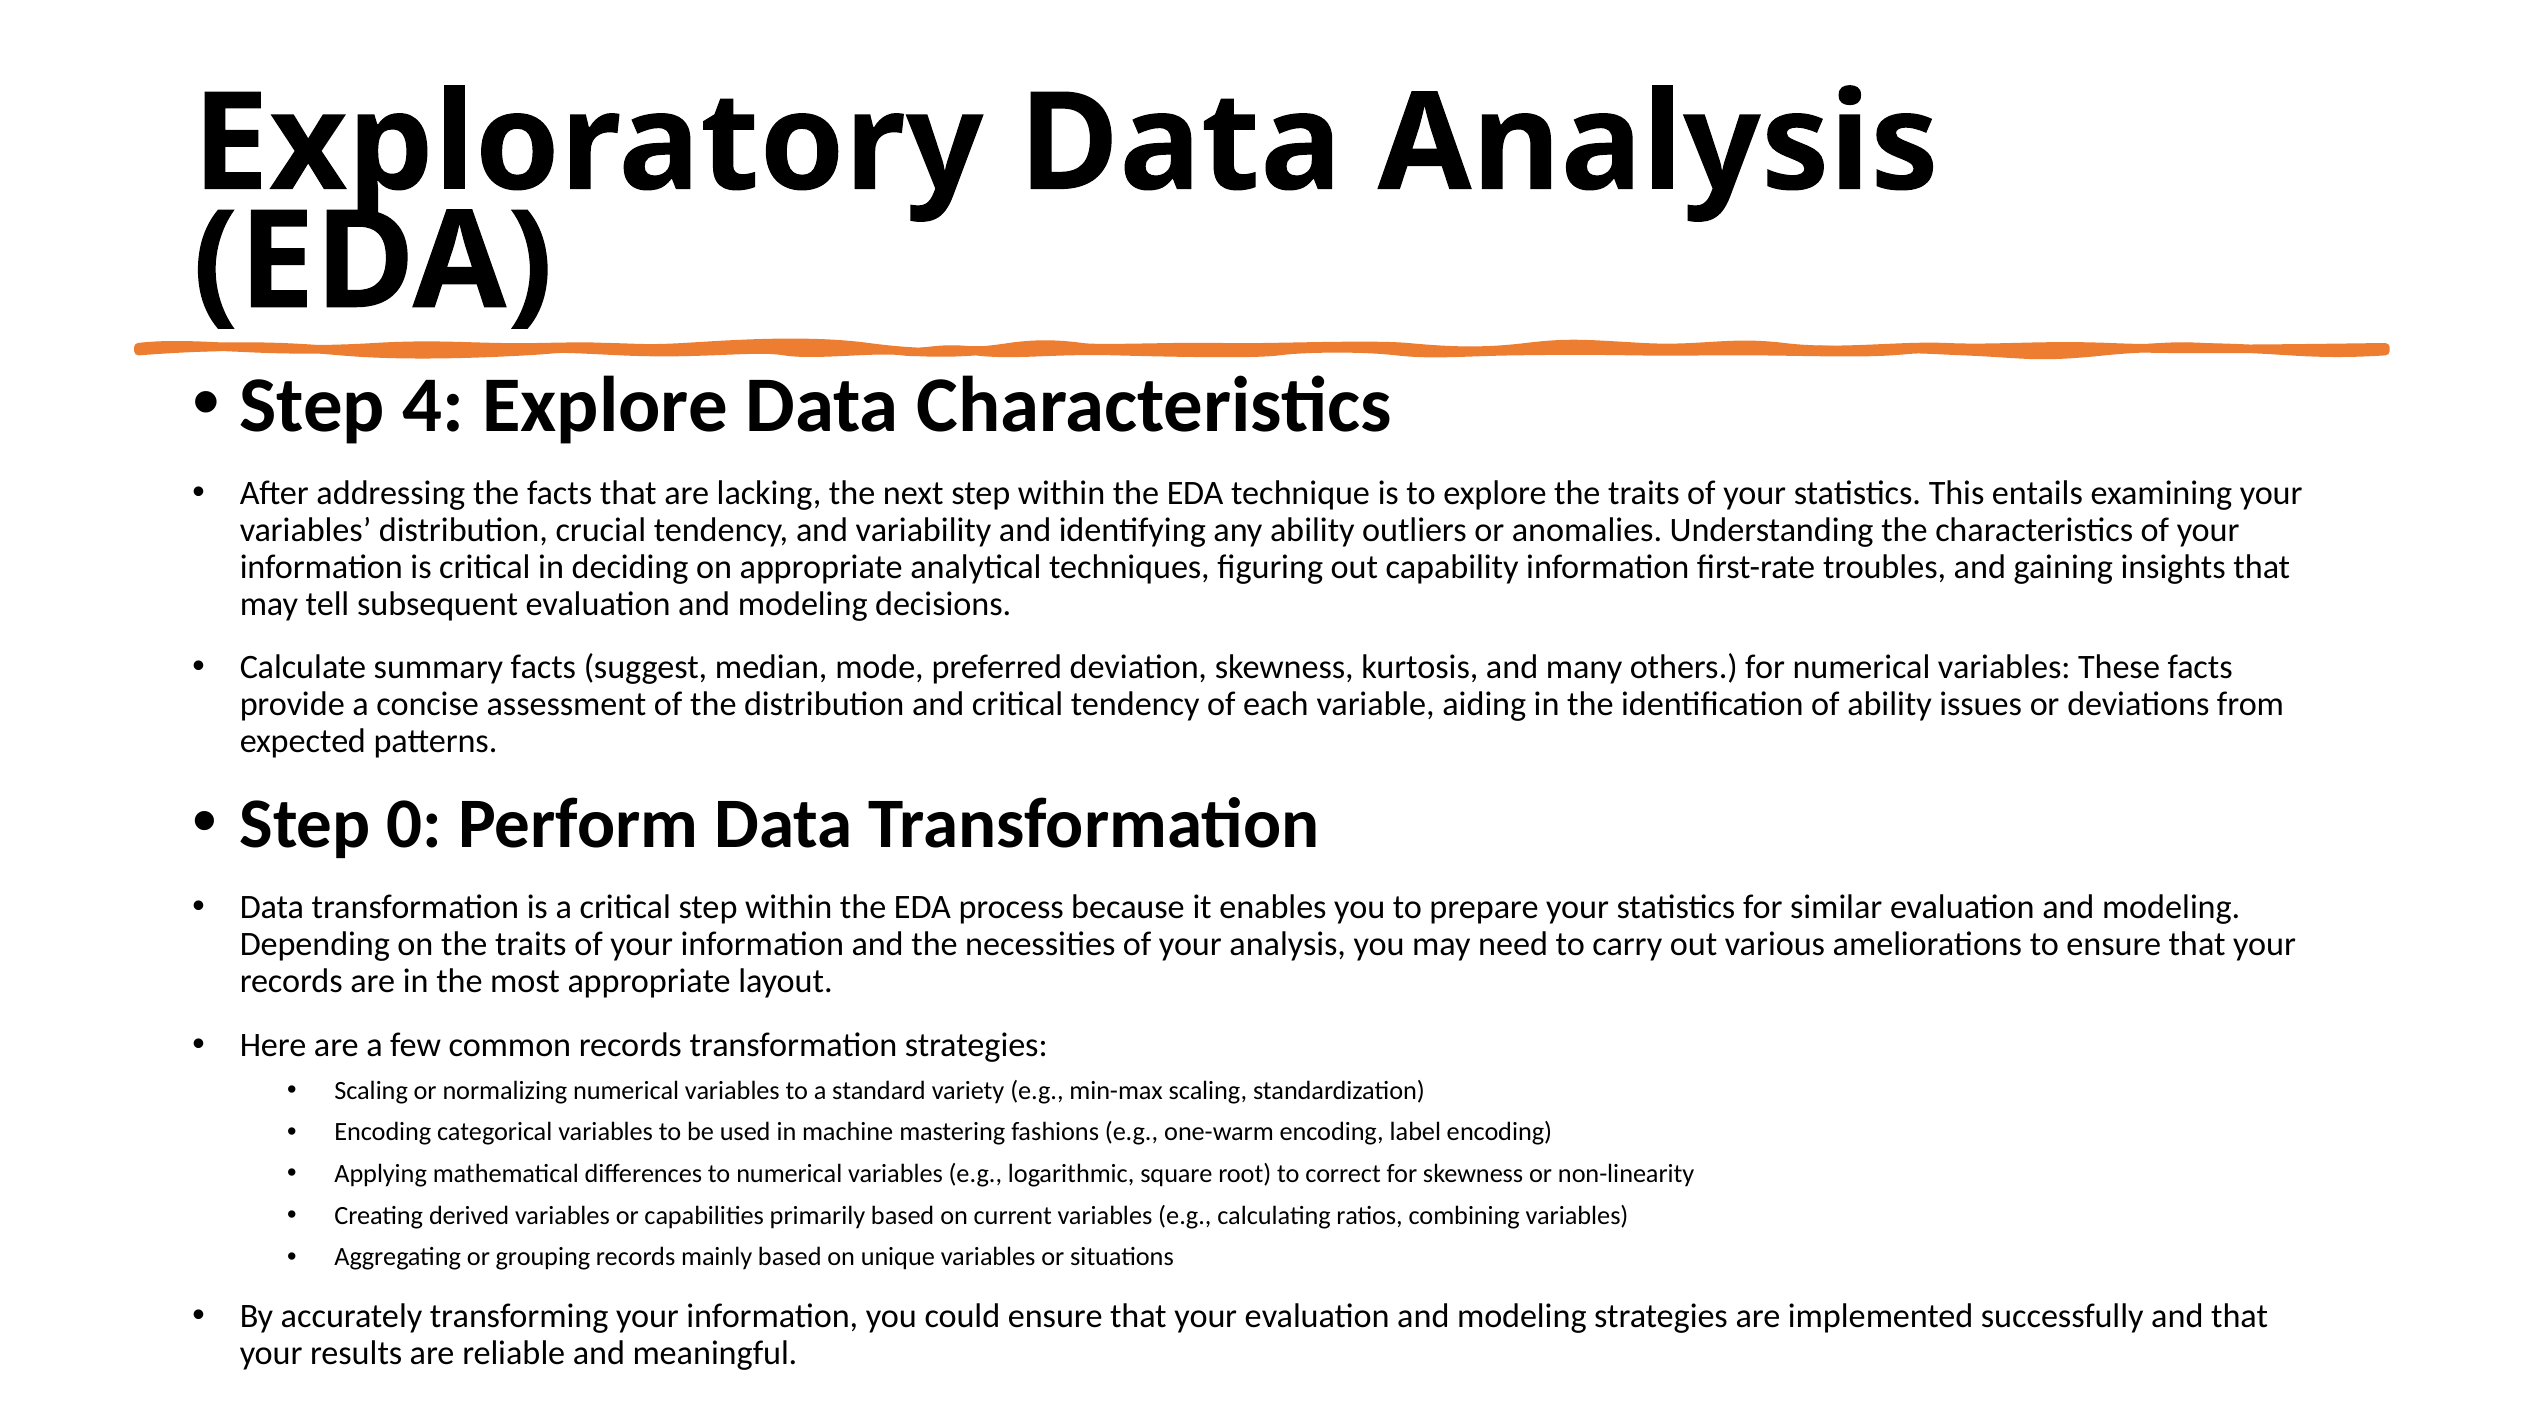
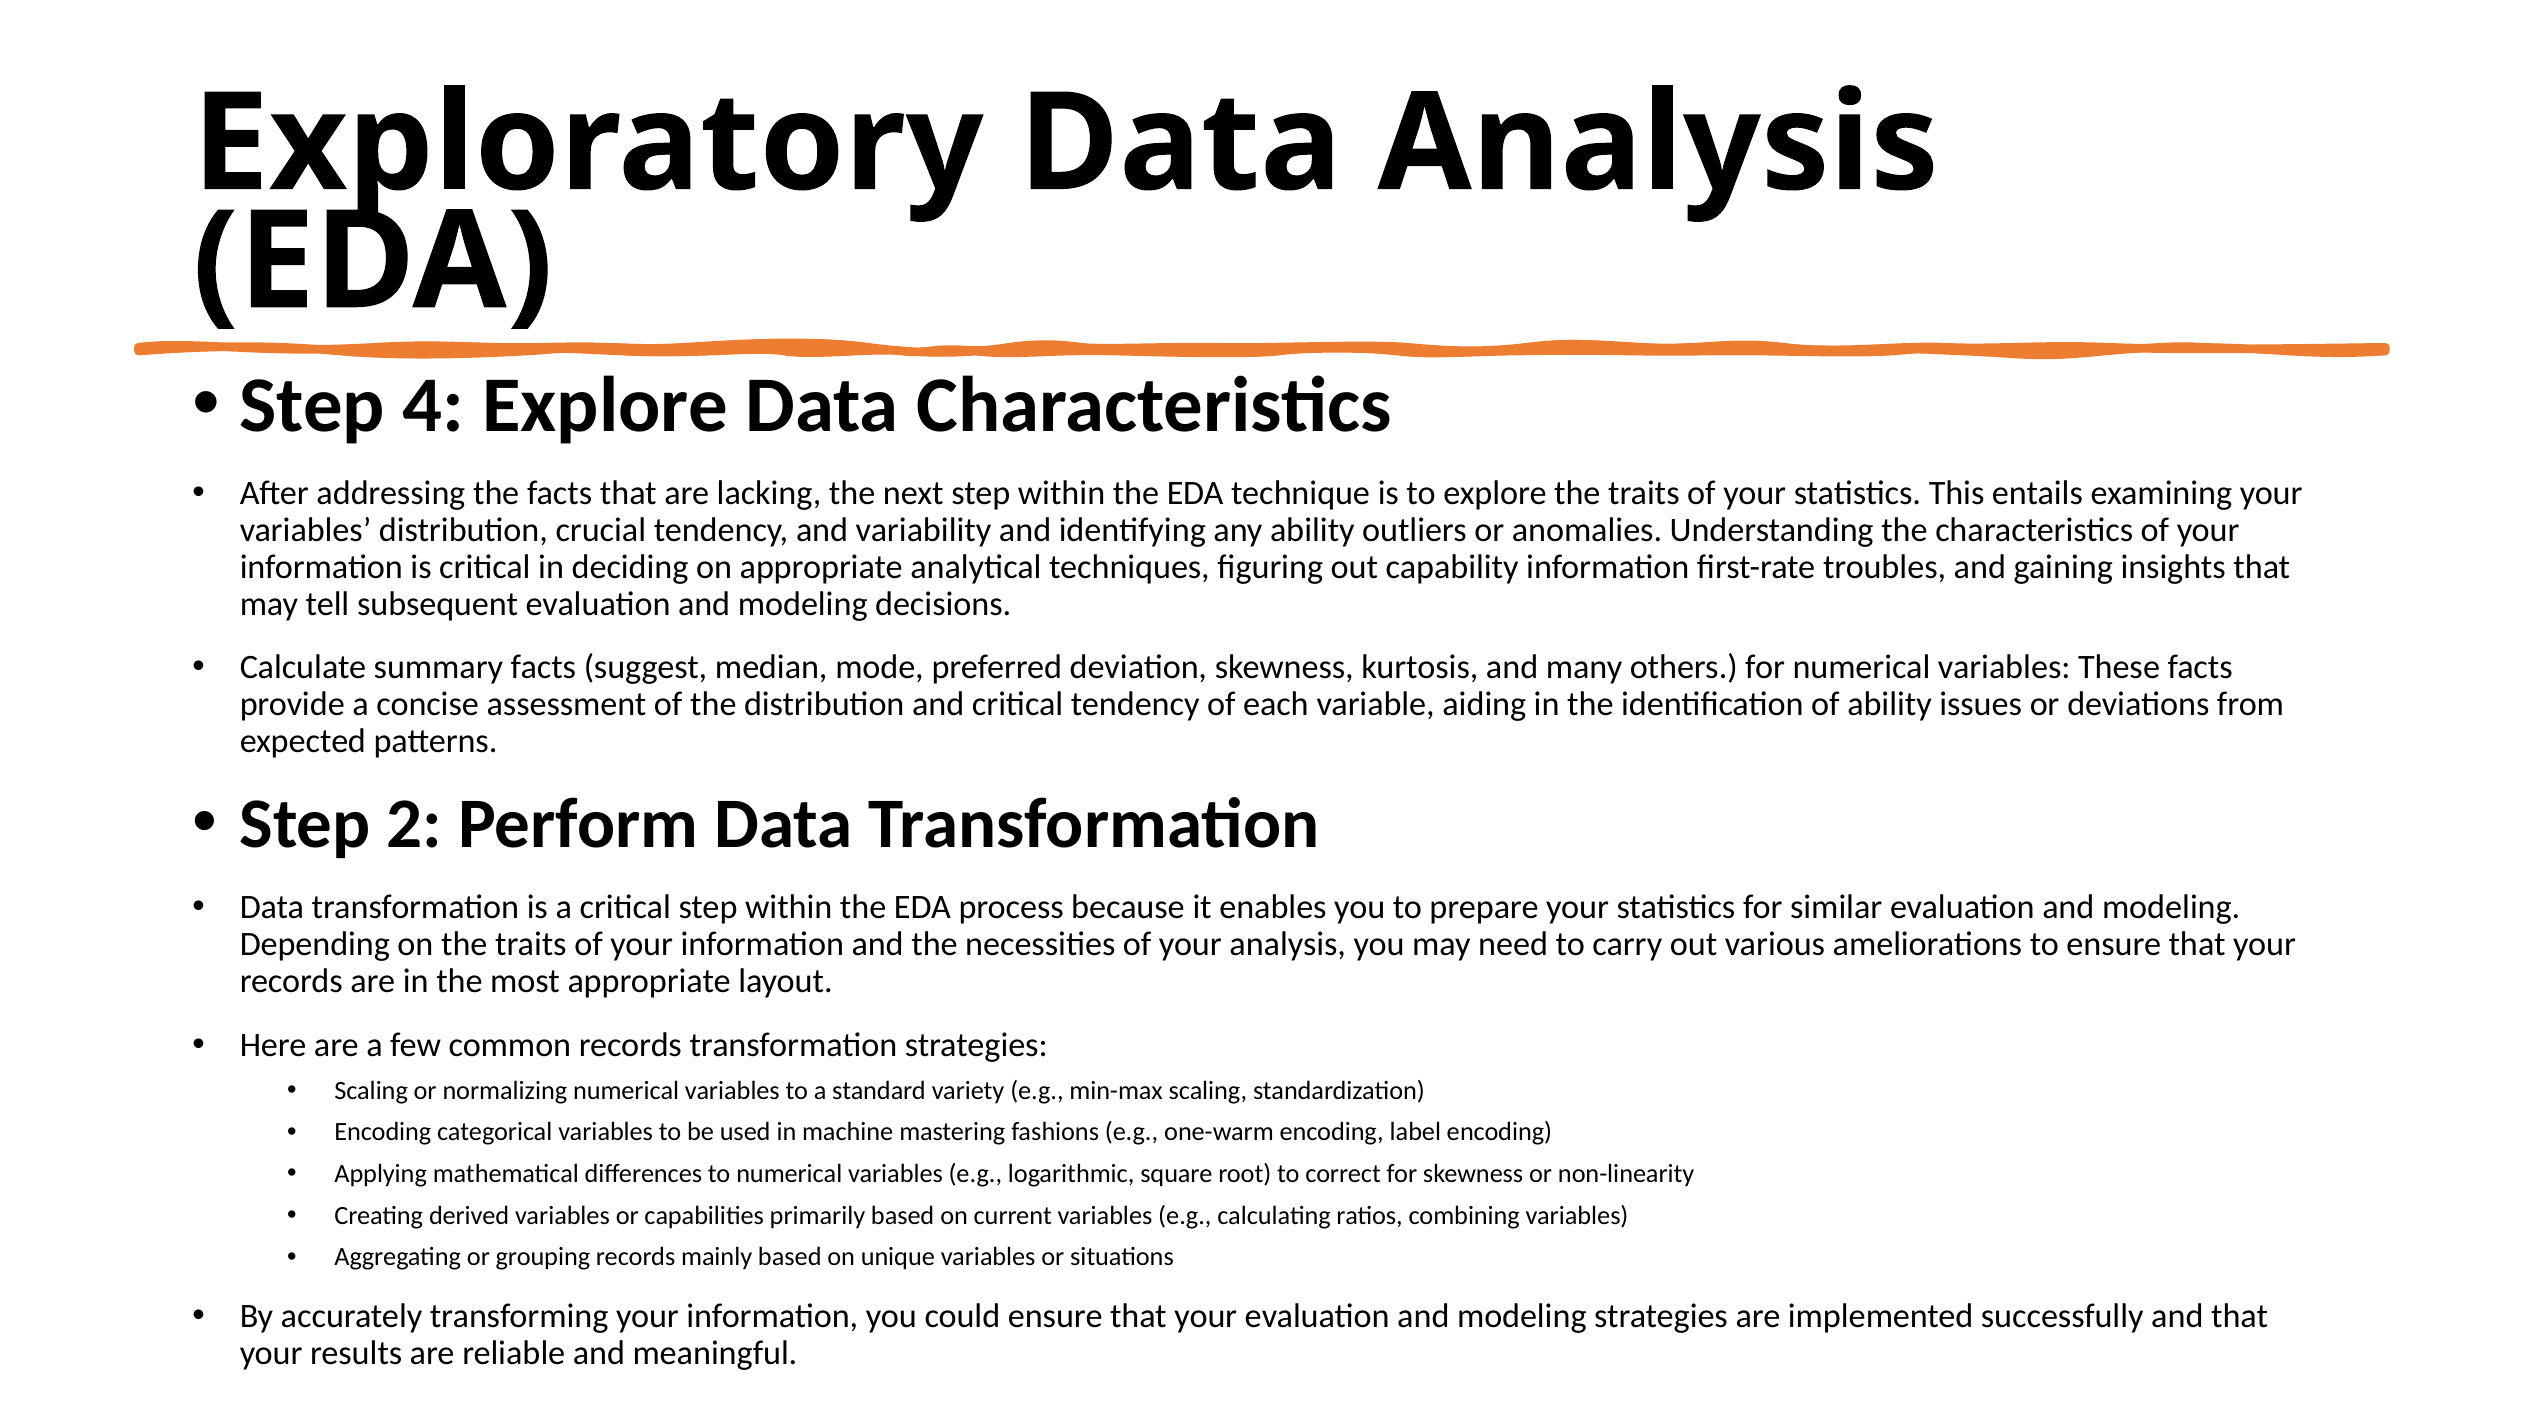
0: 0 -> 2 (415, 824)
